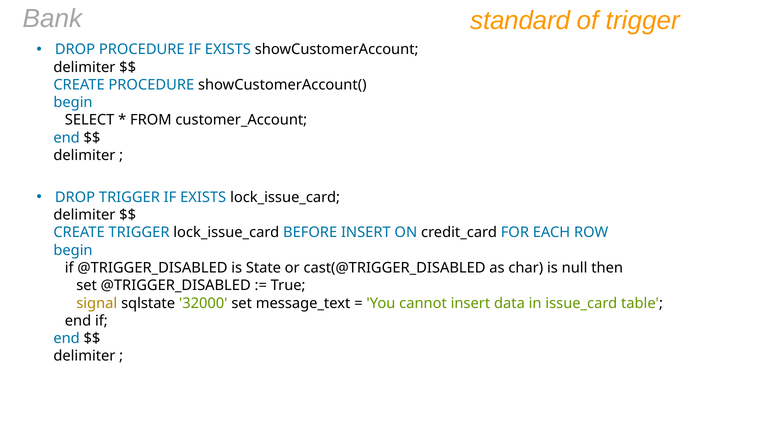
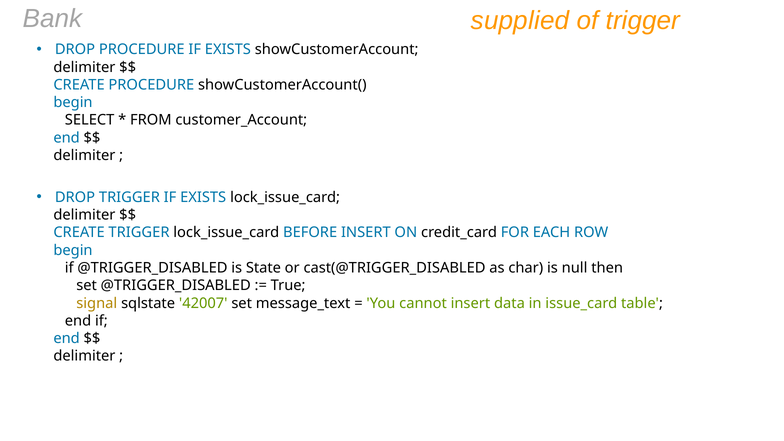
standard: standard -> supplied (520, 20)
32000: 32000 -> 42007 (203, 303)
